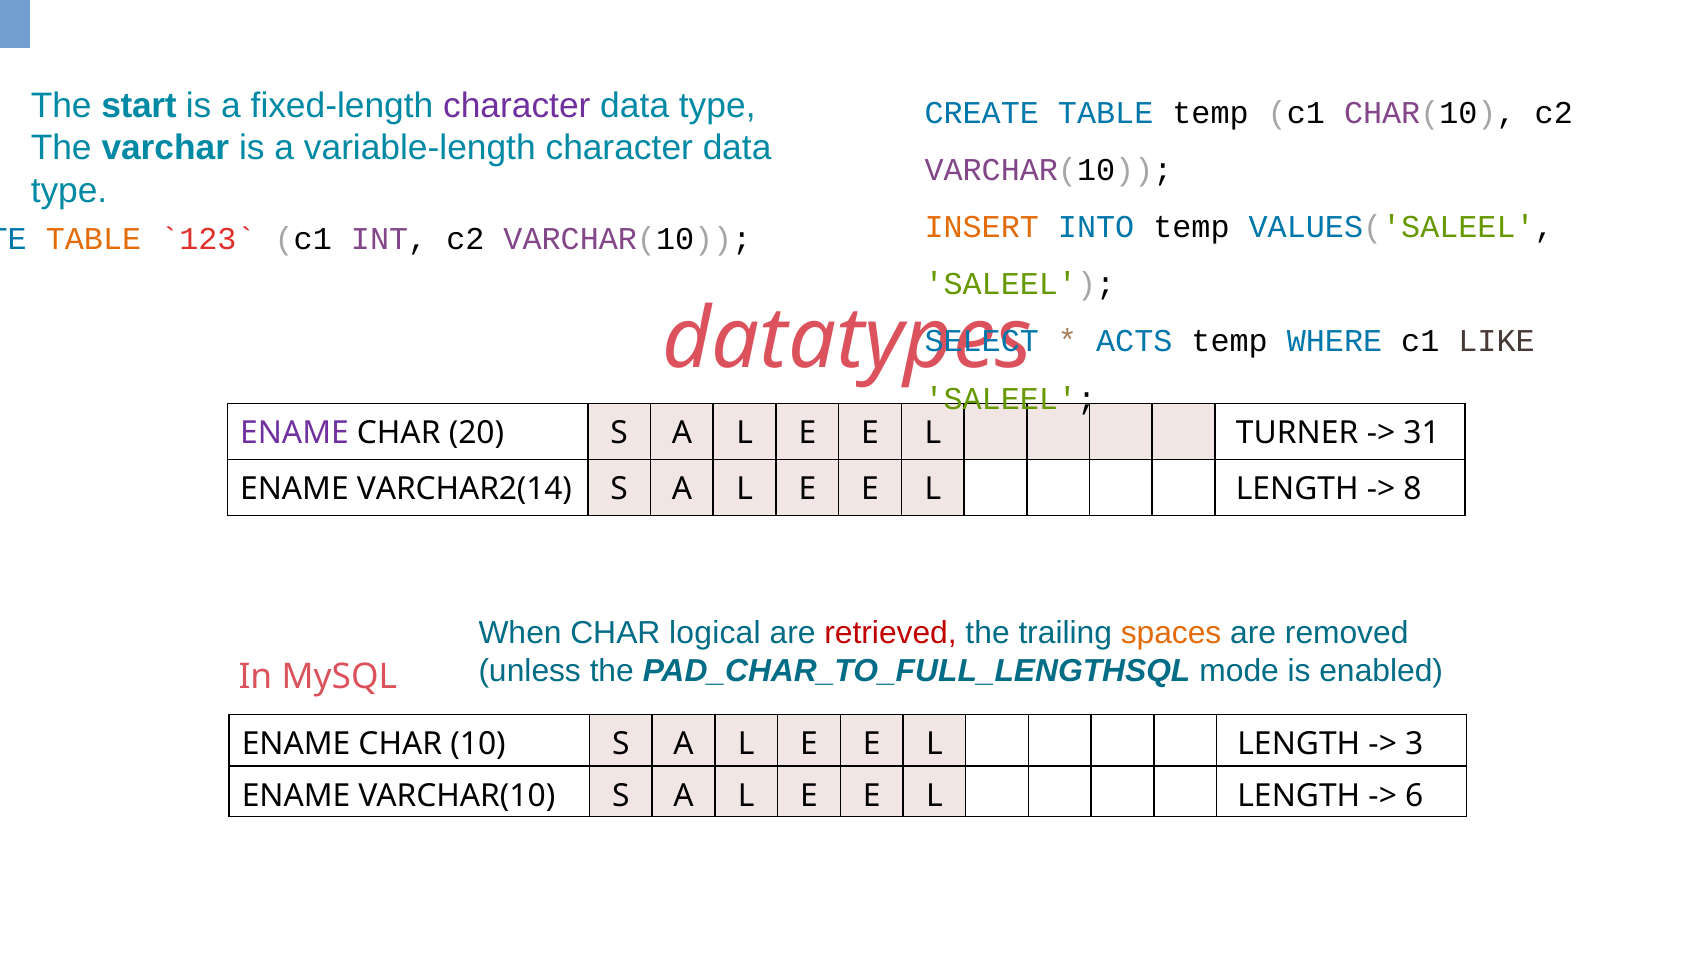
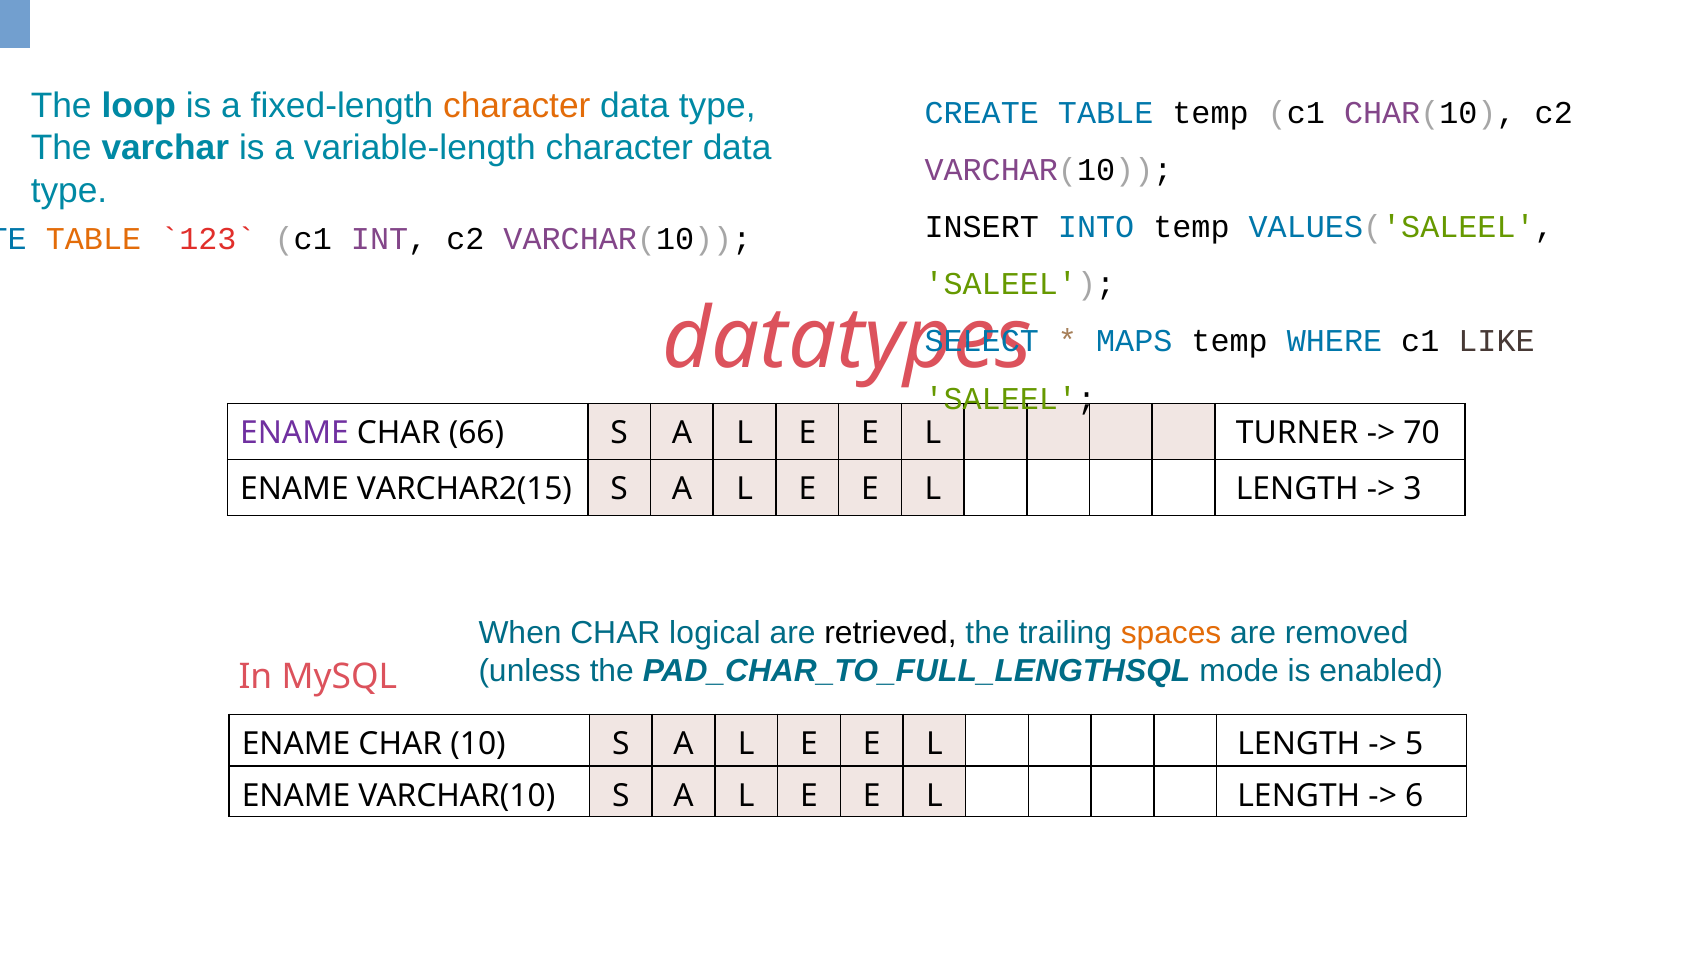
start: start -> loop (139, 106)
character colour: purple -> orange (517, 106)
INSERT colour: orange -> black (982, 227)
ACTS: ACTS -> MAPS (1134, 342)
20: 20 -> 66 (476, 434)
31: 31 -> 70 (1422, 434)
VARCHAR2(14: VARCHAR2(14 -> VARCHAR2(15 (464, 490)
8: 8 -> 3 (1412, 490)
retrieved colour: red -> black (891, 633)
3: 3 -> 5 (1414, 744)
